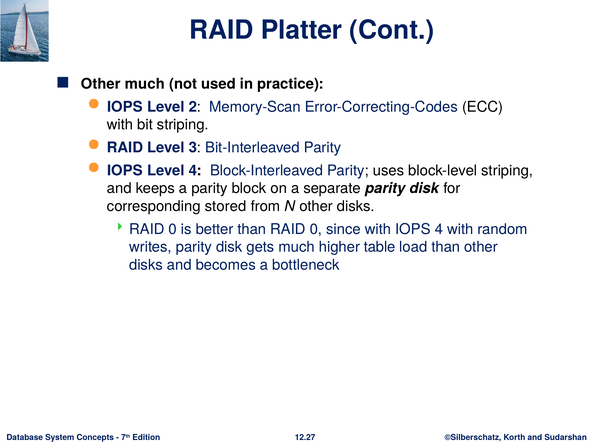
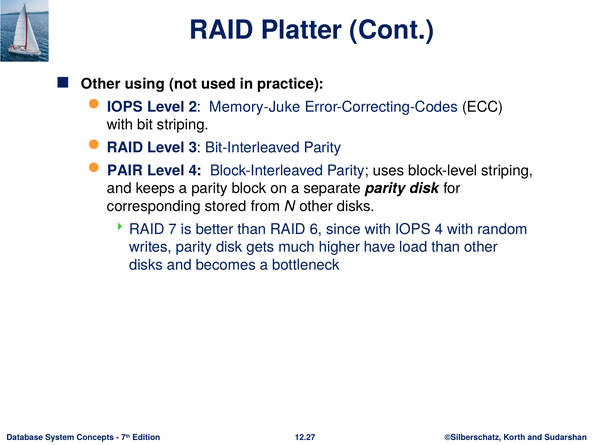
Other much: much -> using (145, 84)
Memory-Scan: Memory-Scan -> Memory-Juke (255, 107)
IOPS: IOPS -> PAIR (125, 171)
0: 0 -> 7 (173, 229)
than RAID 0: 0 -> 6 (316, 229)
table: table -> have (380, 247)
